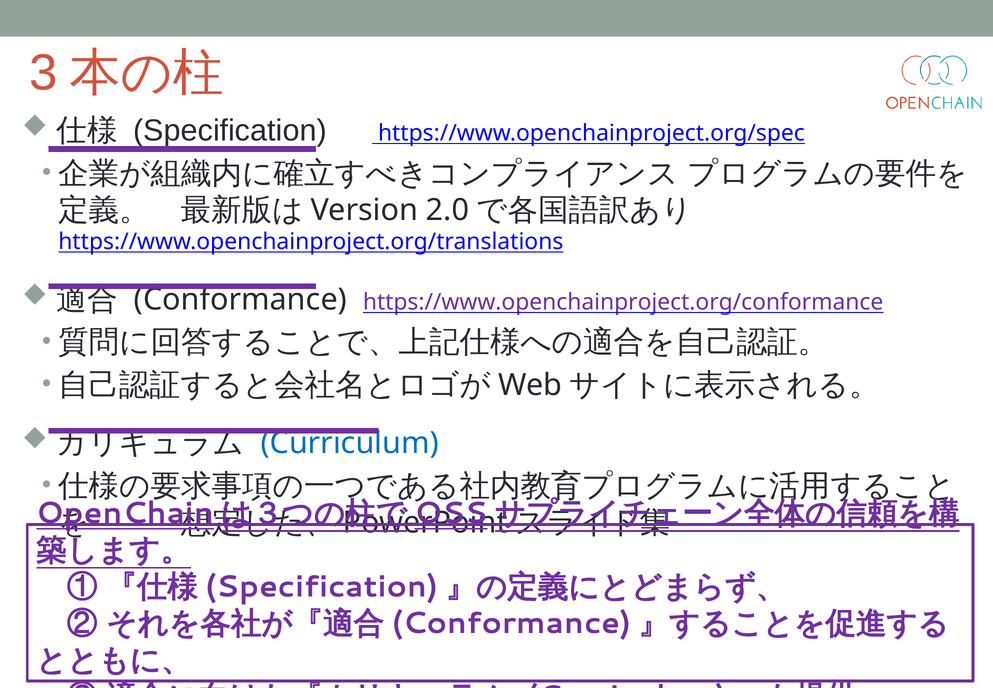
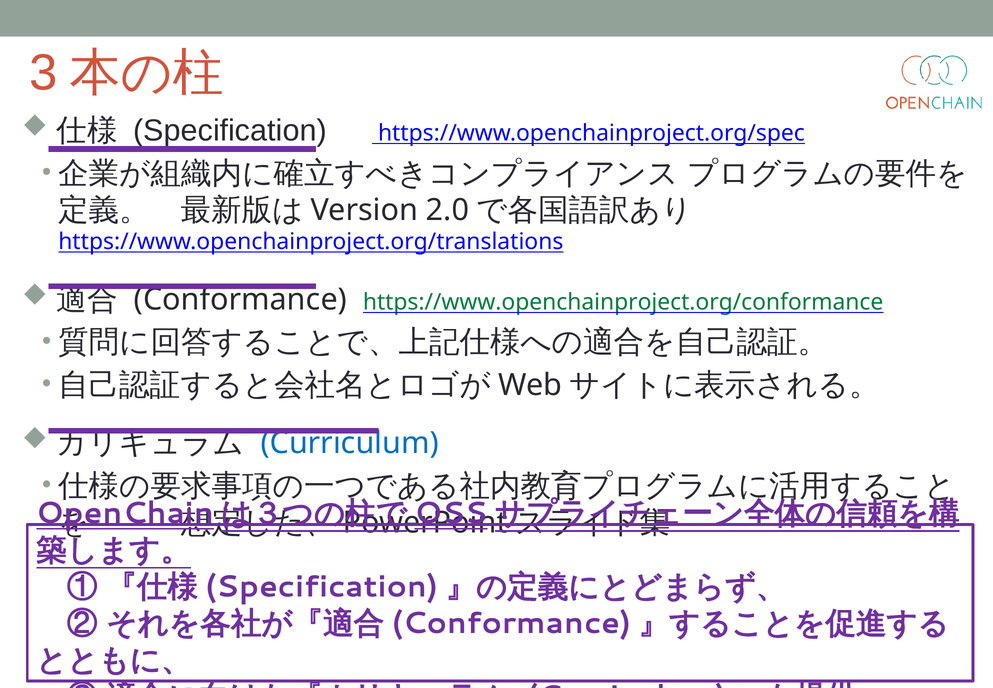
https://www.openchainproject.org/conformance colour: purple -> green (623, 302)
